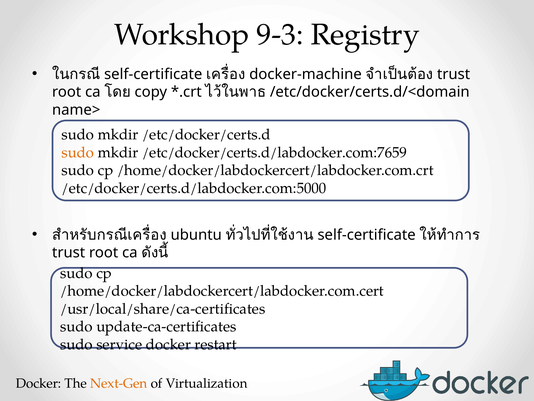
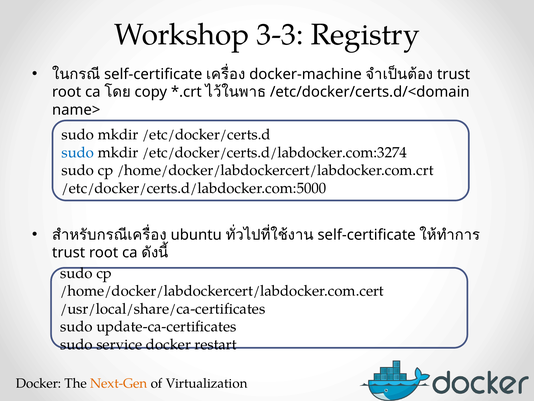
9-3: 9-3 -> 3-3 (280, 35)
sudo colour: orange -> blue (78, 152)
/etc/docker/certs.d/labdocker.com:7659: /etc/docker/certs.d/labdocker.com:7659 -> /etc/docker/certs.d/labdocker.com:3274 (274, 152)
